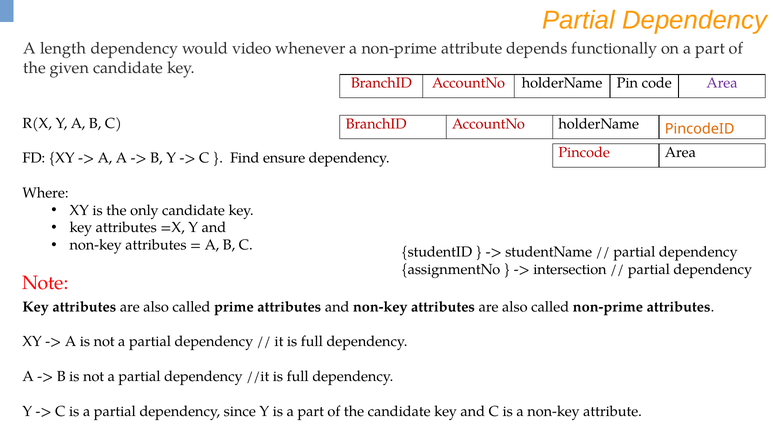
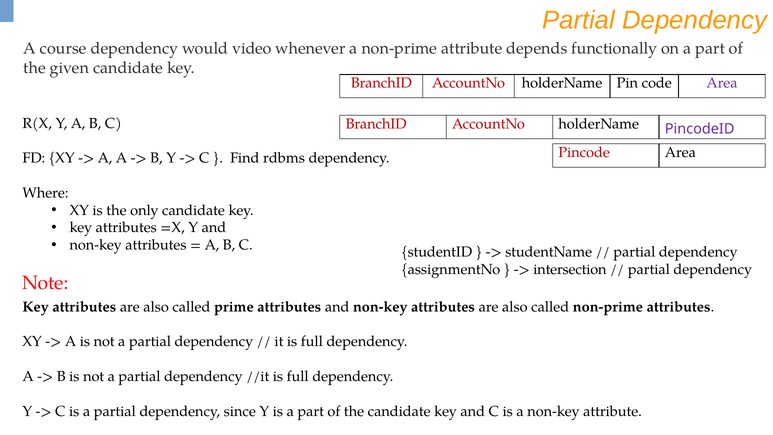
length: length -> course (63, 48)
PincodeID colour: orange -> purple (700, 129)
ensure: ensure -> rdbms (284, 158)
